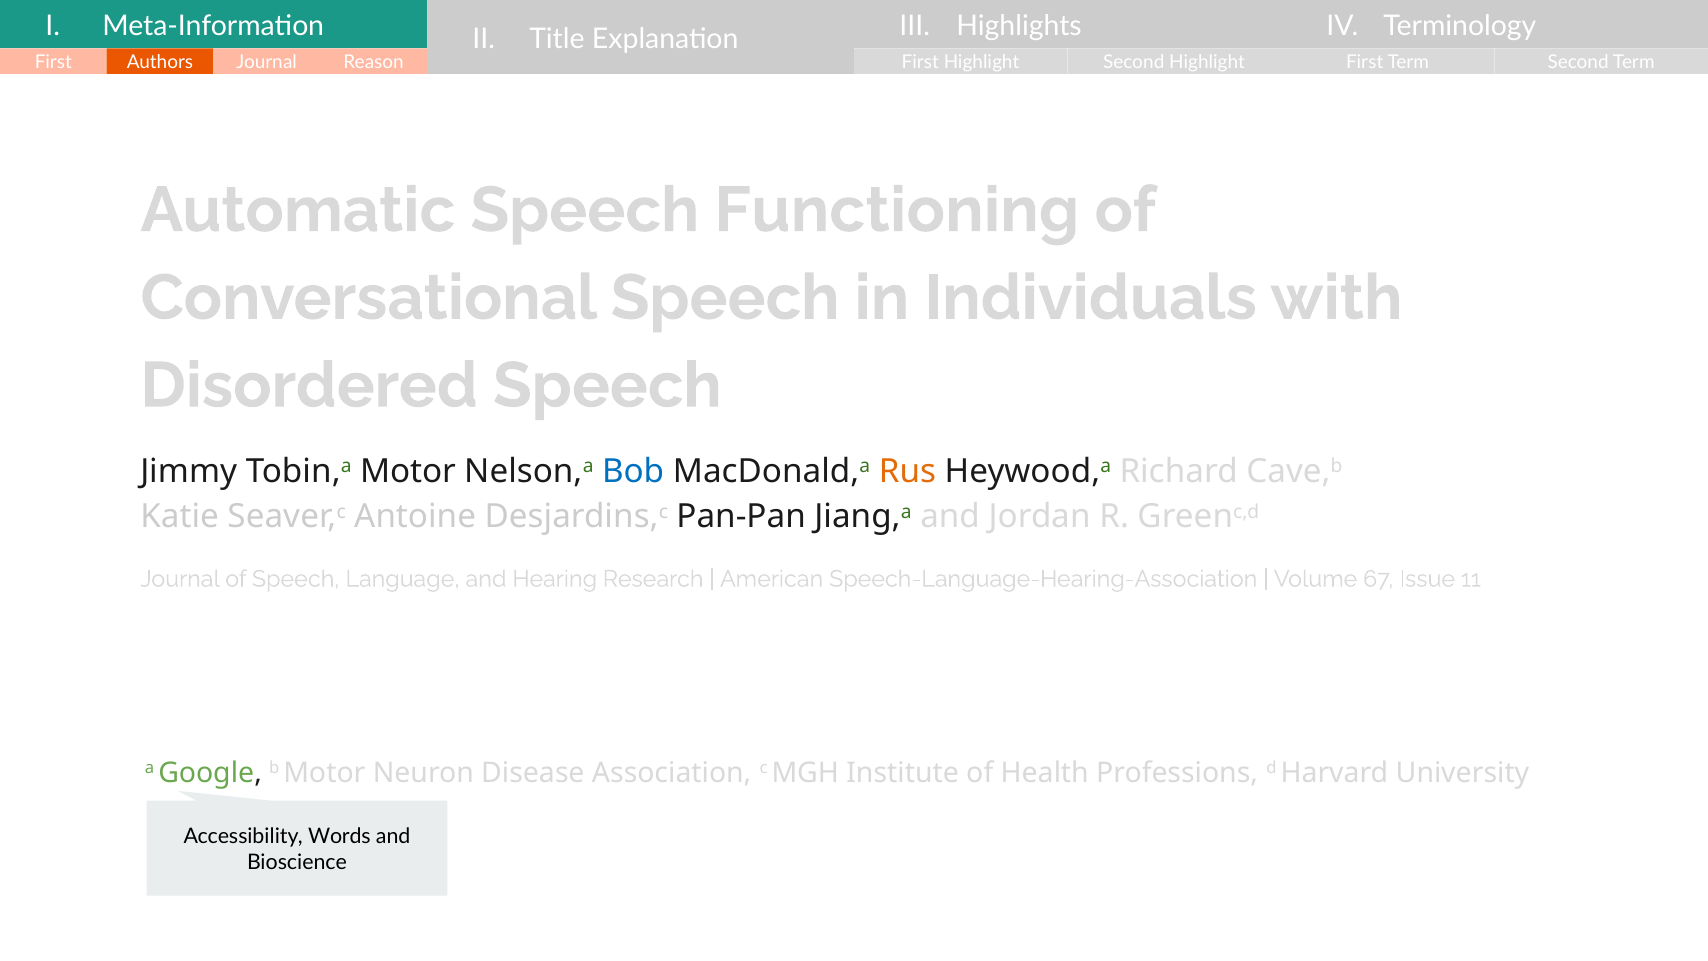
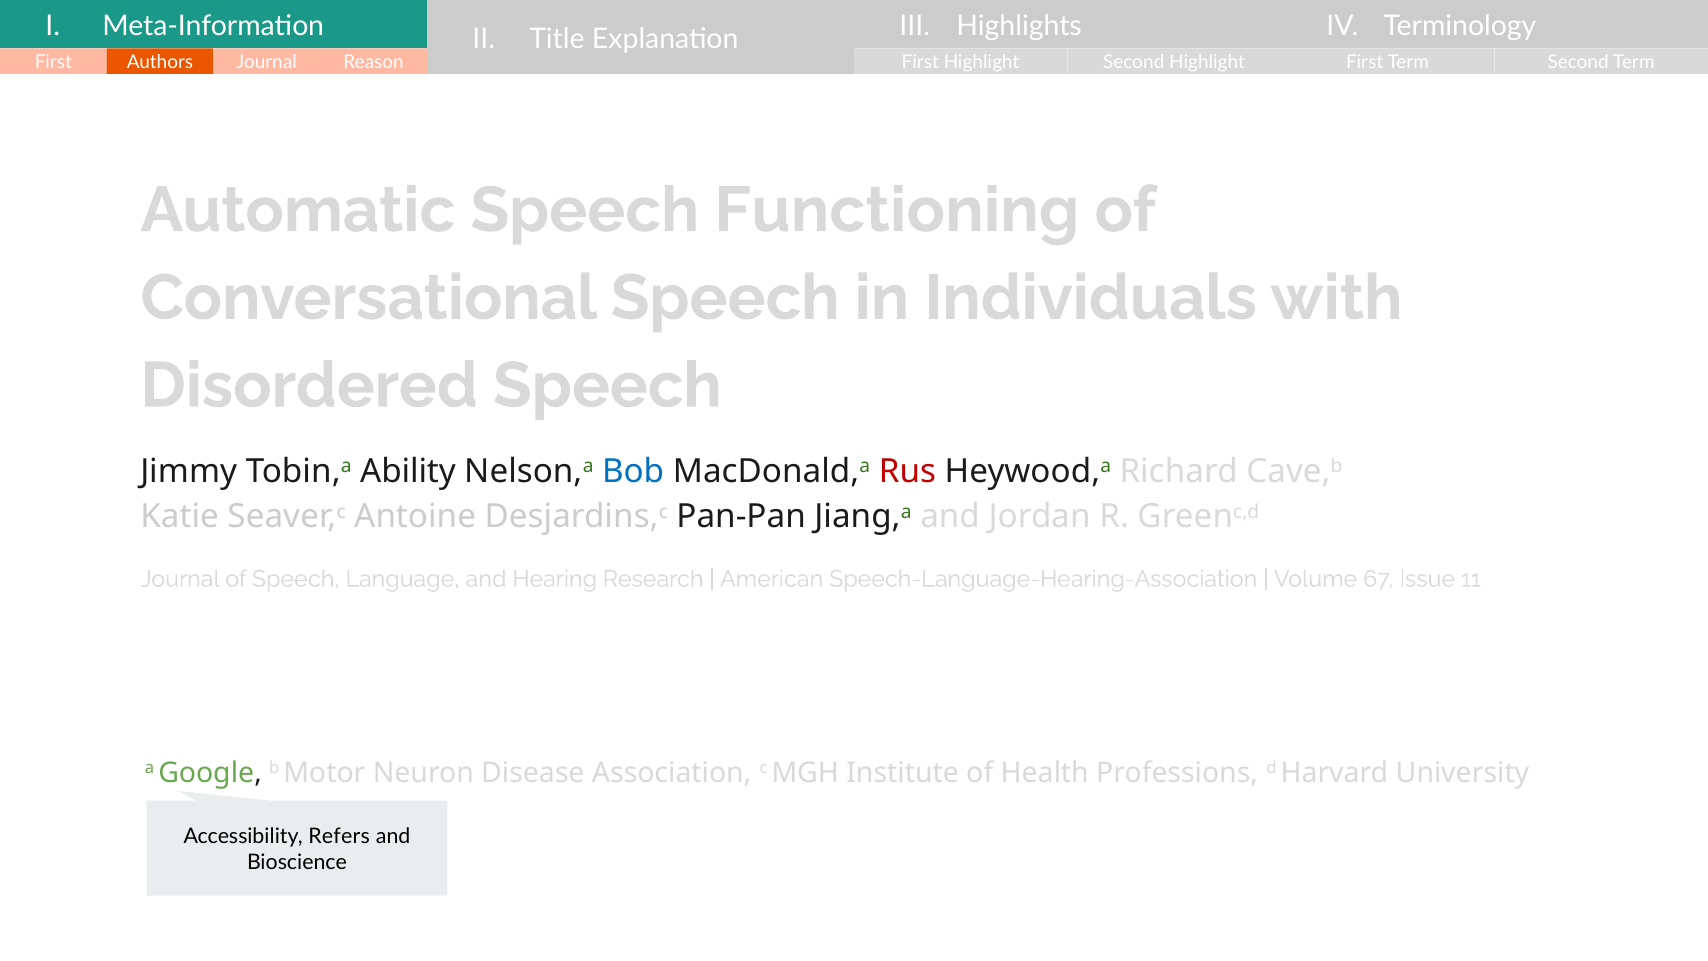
Tobin,a Motor: Motor -> Ability (408, 471)
Rus colour: orange -> red (907, 471)
Words: Words -> Refers (339, 837)
